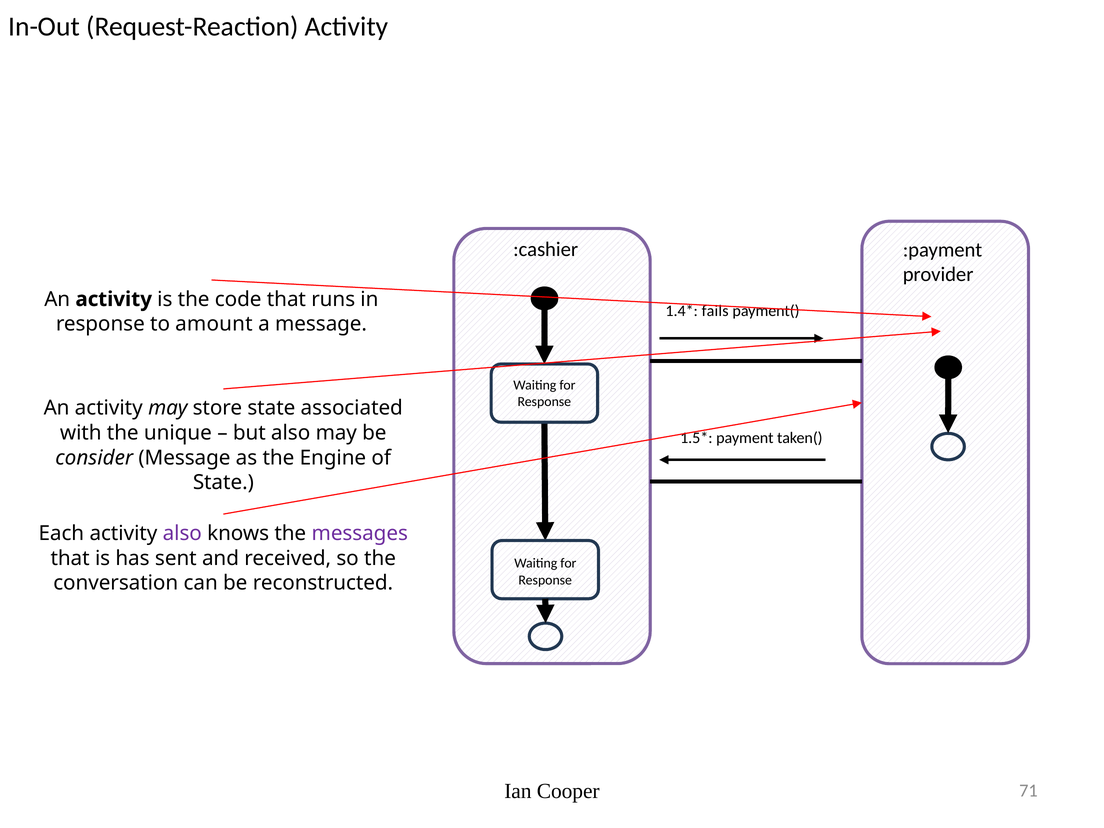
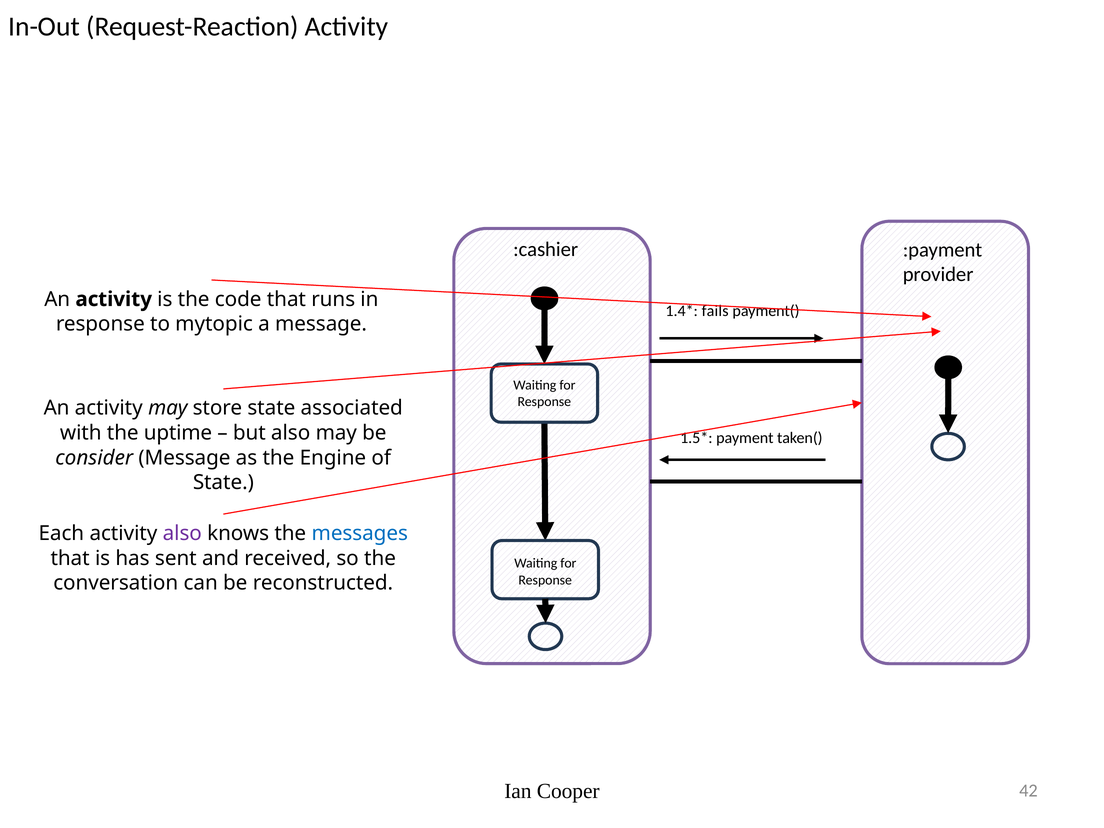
amount: amount -> mytopic (214, 324)
unique: unique -> uptime (178, 433)
messages colour: purple -> blue (360, 533)
71: 71 -> 42 (1028, 791)
